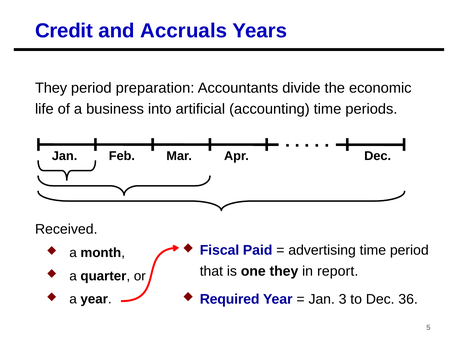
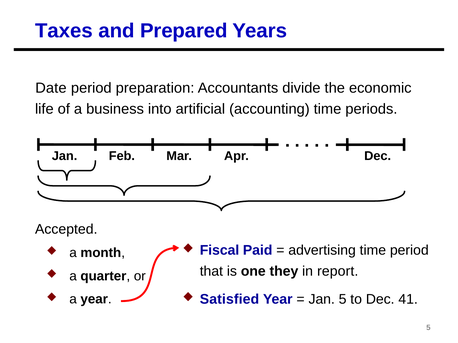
Credit: Credit -> Taxes (64, 31)
Accruals: Accruals -> Prepared (184, 31)
They: They -> Date (51, 88)
Received: Received -> Accepted (66, 230)
Required: Required -> Satisfied (230, 300)
Jan 3: 3 -> 5 (343, 300)
36: 36 -> 41 (408, 300)
